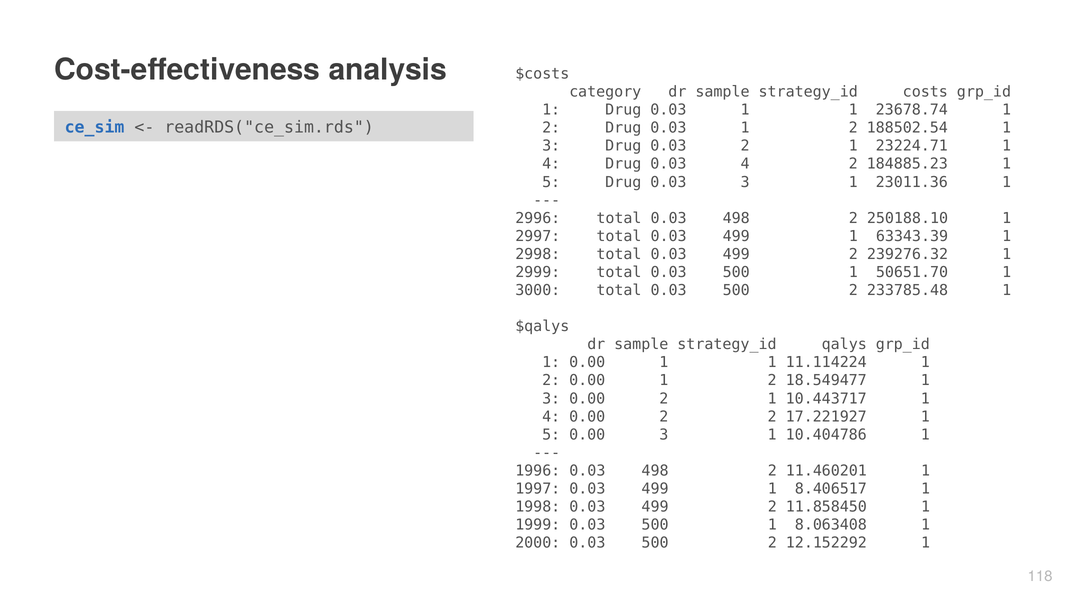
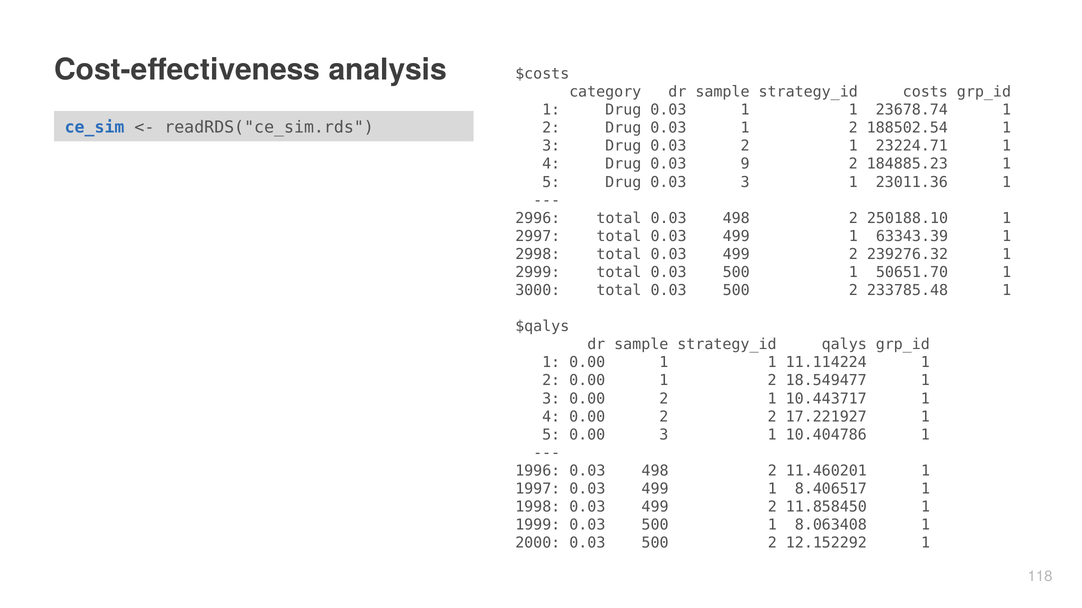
0.03 4: 4 -> 9 (745, 164)
